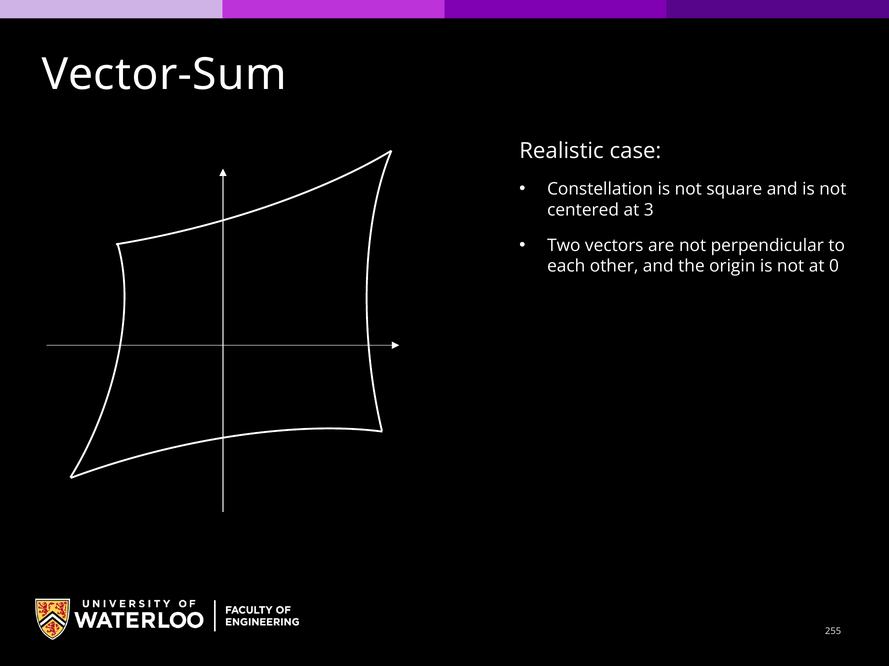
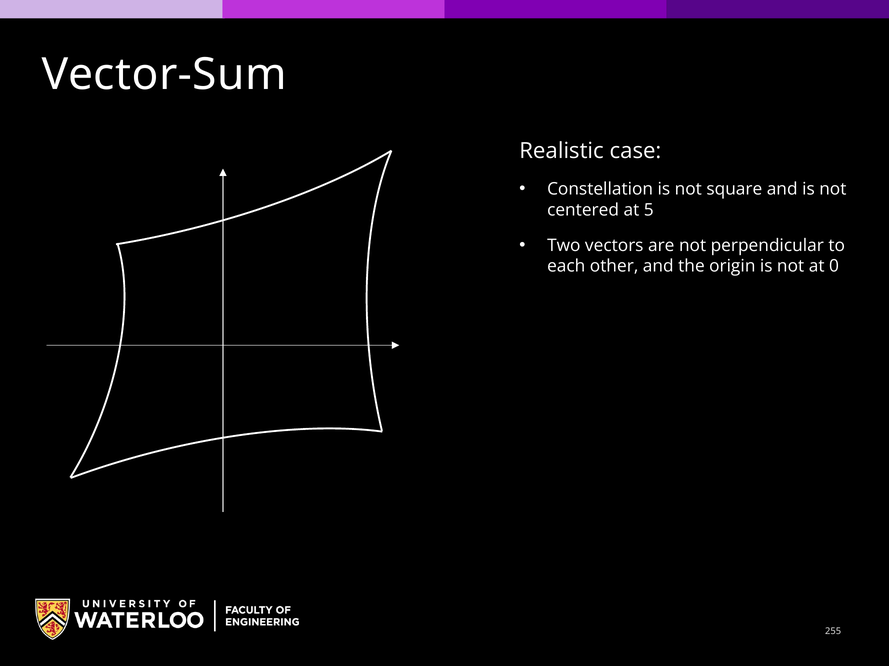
3: 3 -> 5 (649, 210)
